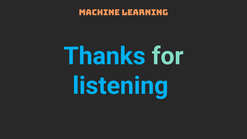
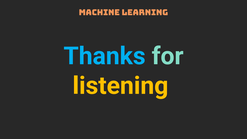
listening colour: light blue -> yellow (120, 86)
